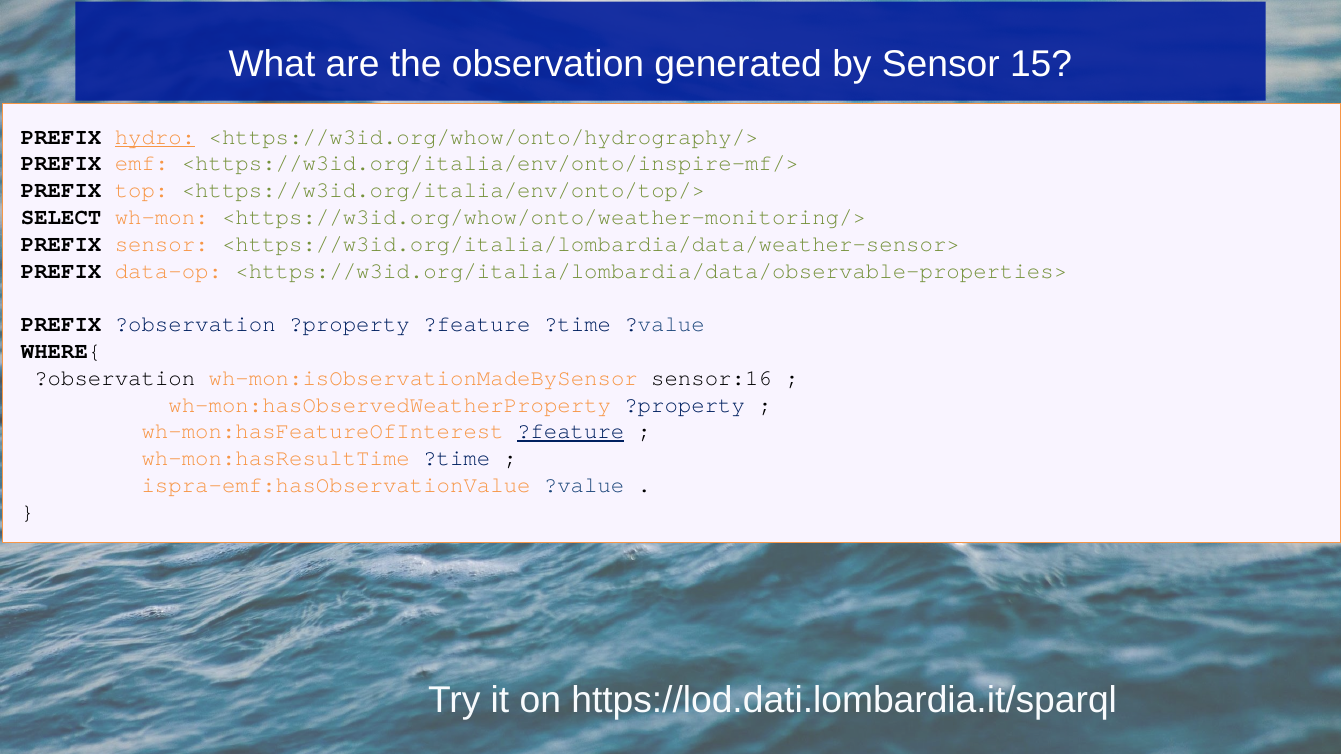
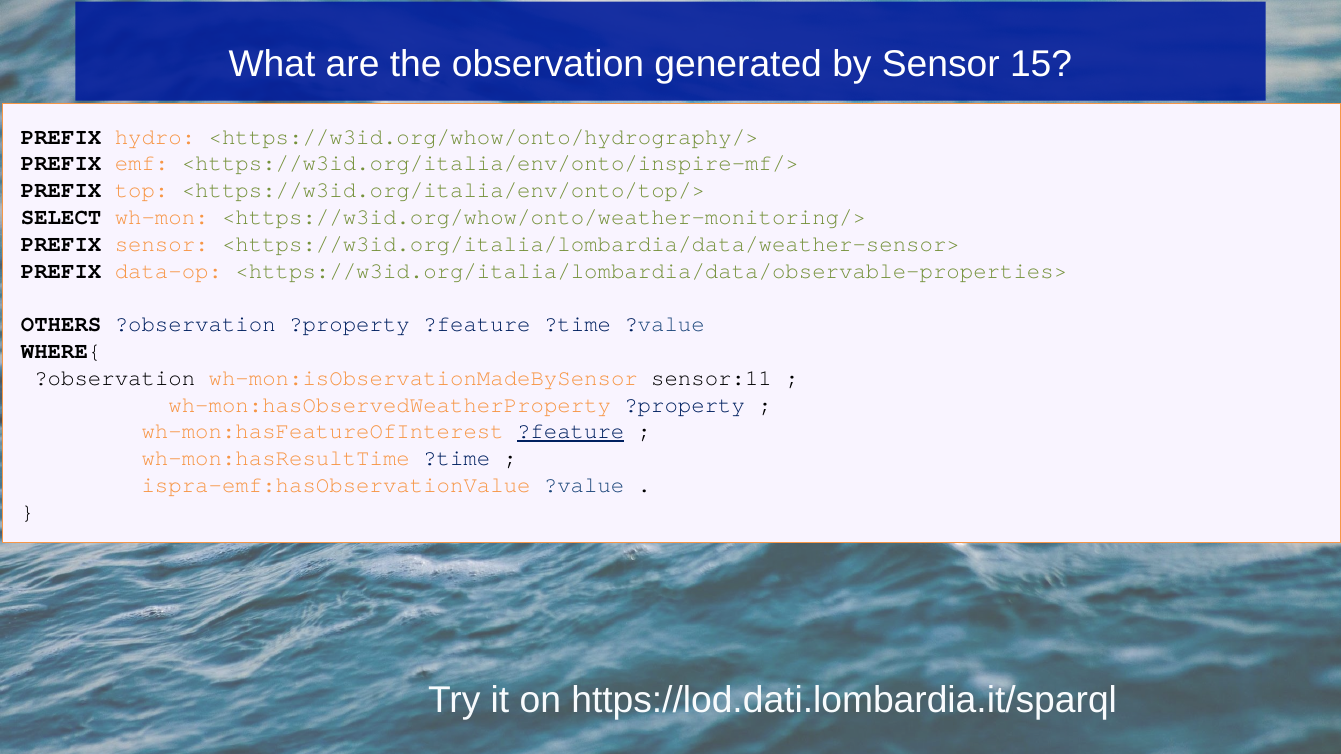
hydro underline: present -> none (155, 137)
PREFIX: PREFIX -> OTHERS (61, 324)
sensor:16: sensor:16 -> sensor:11 (712, 378)
